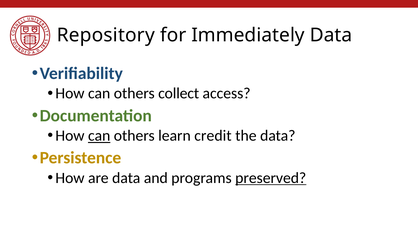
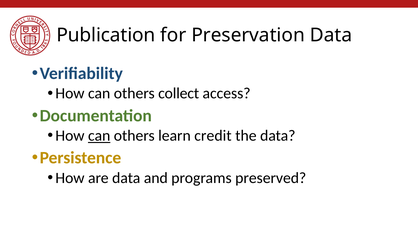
Repository: Repository -> Publication (106, 35)
Immediately: Immediately -> Preservation (248, 35)
preserved underline: present -> none (271, 178)
